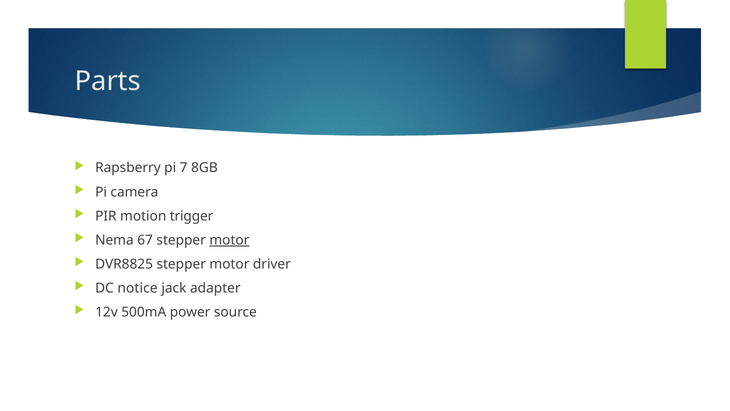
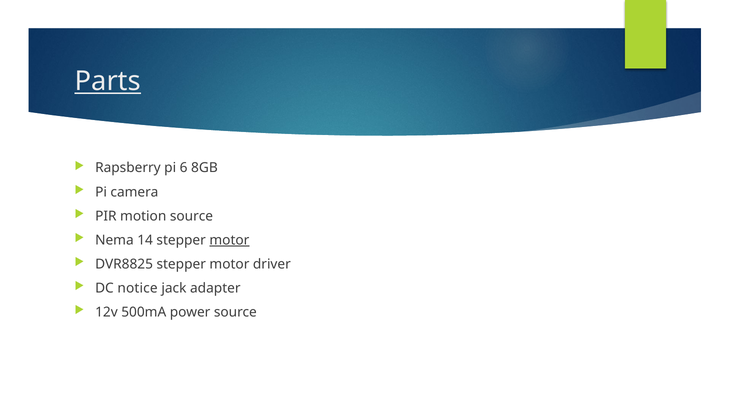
Parts underline: none -> present (108, 81)
7: 7 -> 6 (184, 168)
motion trigger: trigger -> source (191, 216)
67: 67 -> 14 (145, 240)
